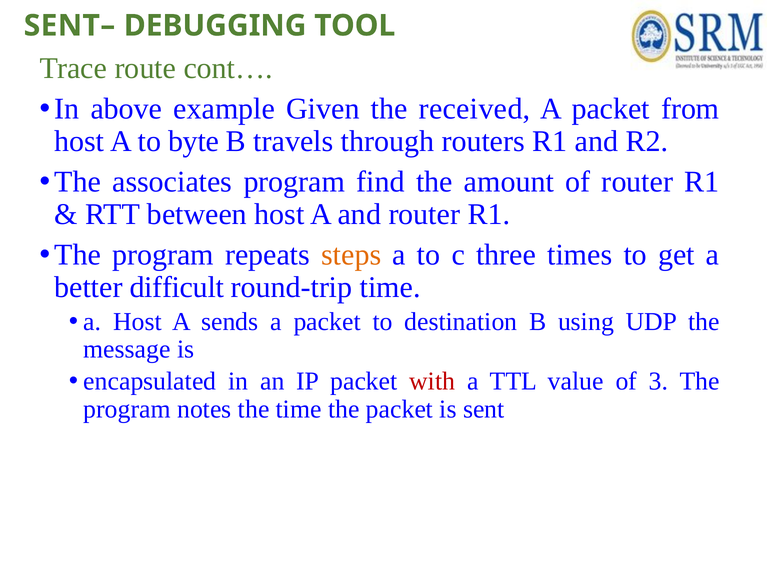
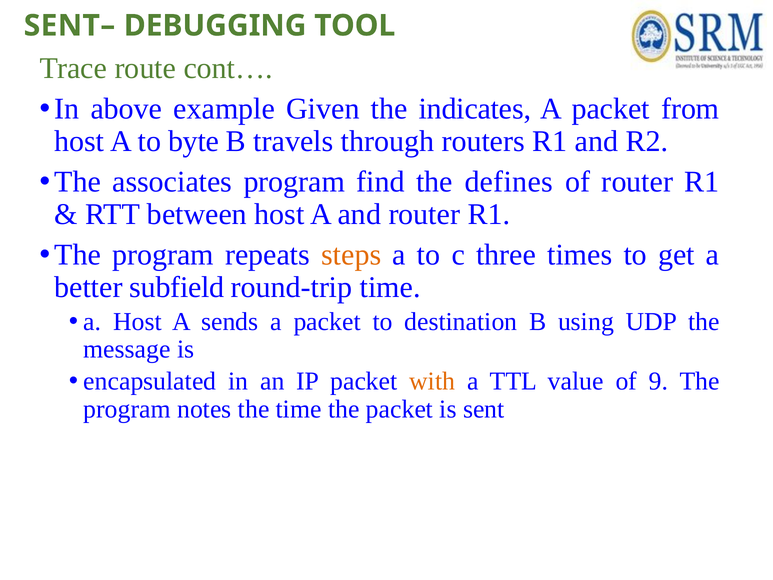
received: received -> indicates (475, 109)
amount: amount -> defines (509, 182)
difficult: difficult -> subfield (177, 287)
with colour: red -> orange (432, 381)
3: 3 -> 9 (658, 381)
